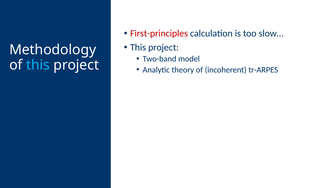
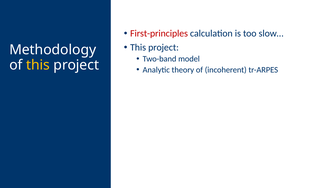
this colour: light blue -> yellow (38, 65)
